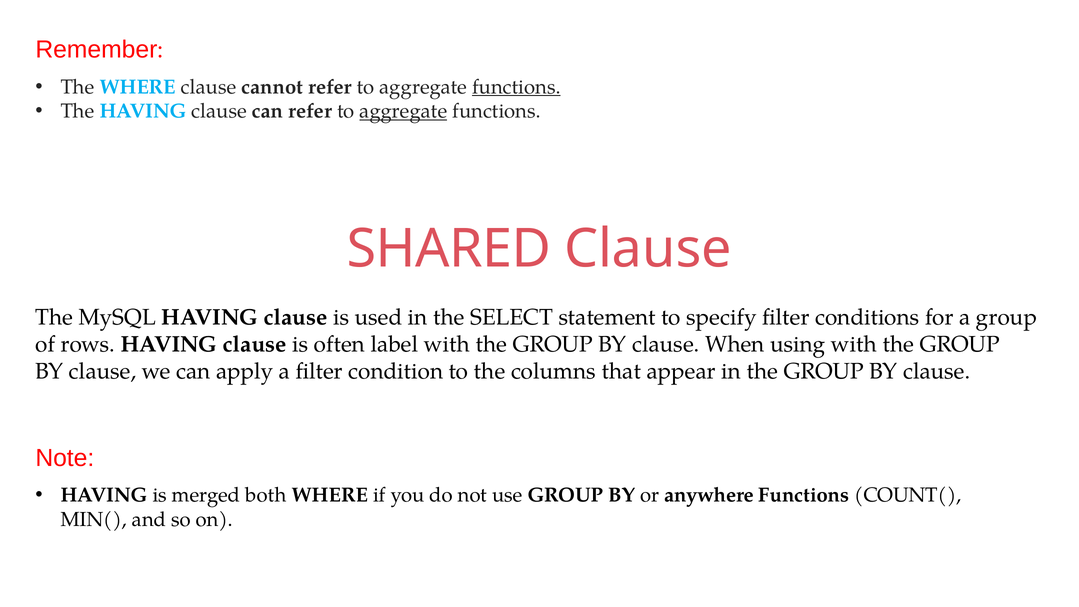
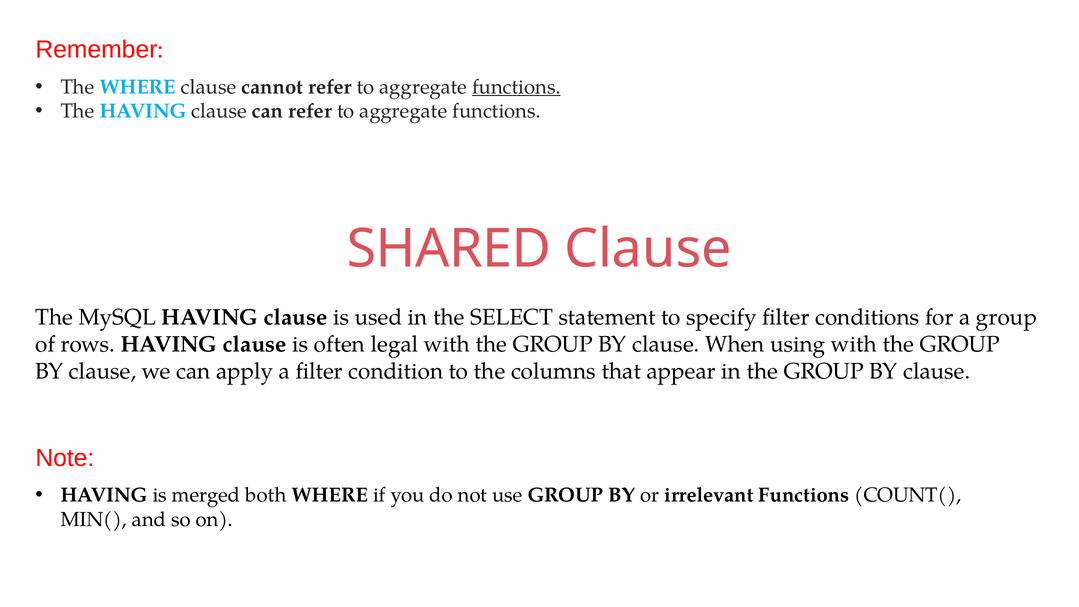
aggregate underline: present -> none (403, 111)
label: label -> legal (395, 344)
anywhere: anywhere -> irrelevant (709, 495)
